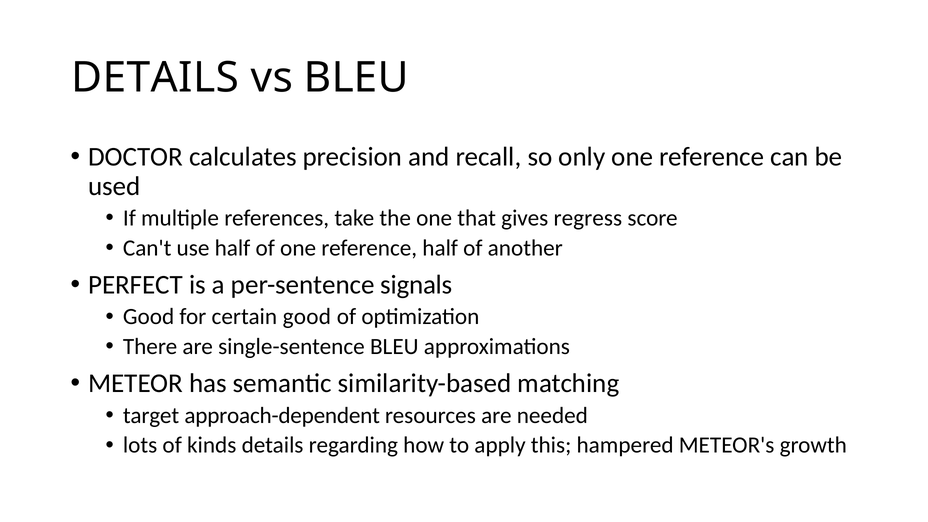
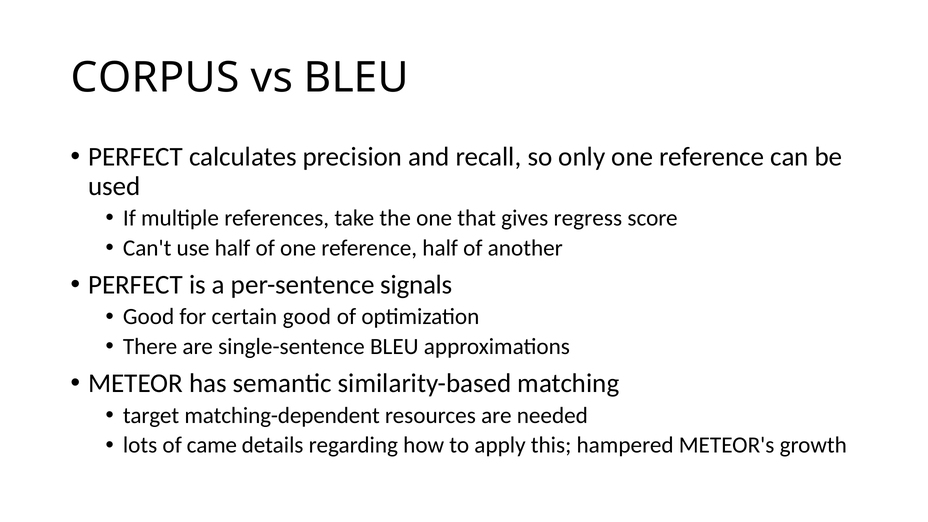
DETAILS: DETAILS -> CORPUS (155, 78)
DOCTOR: DOCTOR -> PERFECT (136, 157)
approach-dependent: approach-dependent -> matching-dependent (282, 415)
kinds: kinds -> came (212, 445)
